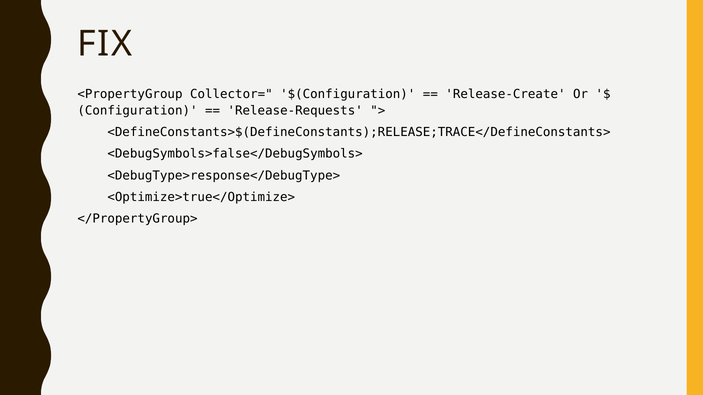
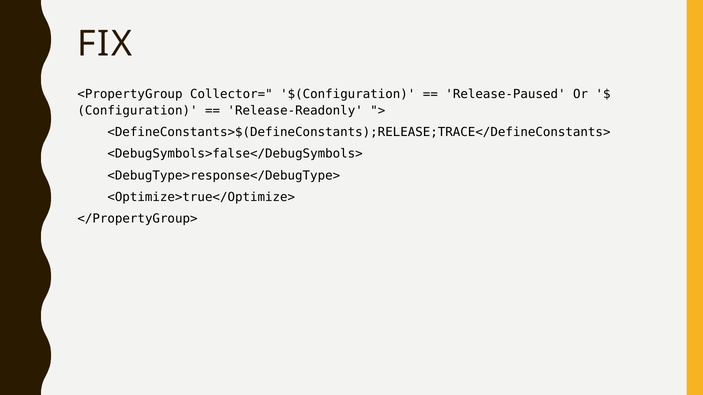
Release-Create: Release-Create -> Release-Paused (505, 94)
Release-Requests: Release-Requests -> Release-Readonly (295, 111)
